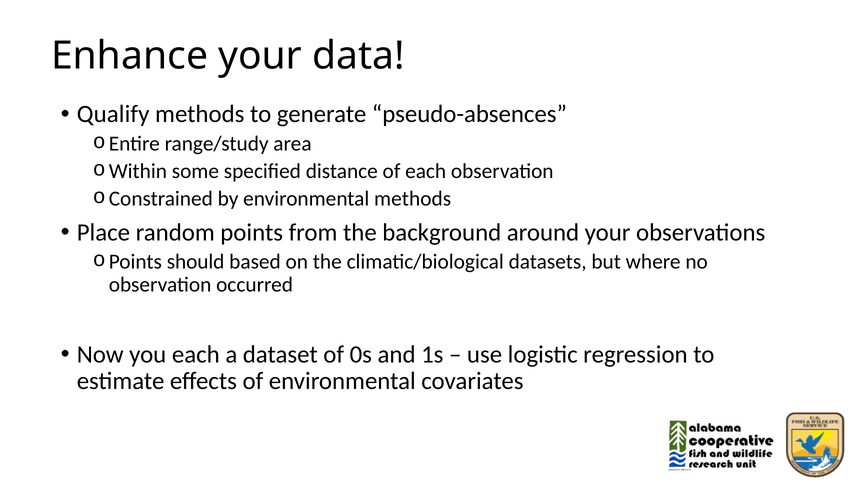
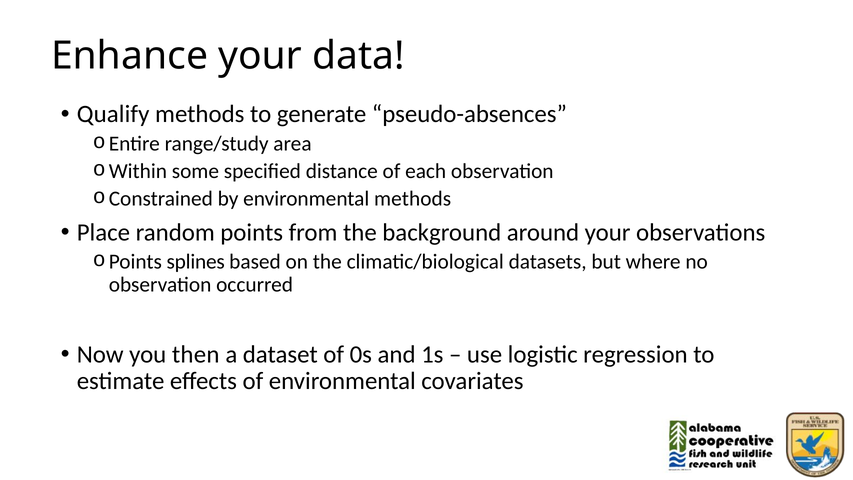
should: should -> splines (196, 262)
you each: each -> then (196, 354)
